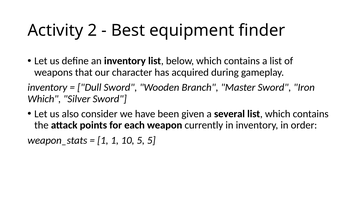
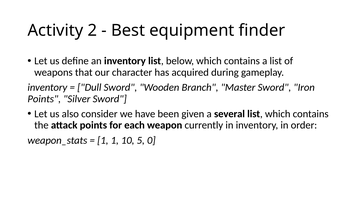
Which: Which -> Points (44, 99)
5 5: 5 -> 0 (151, 140)
